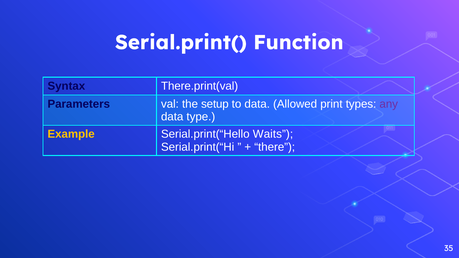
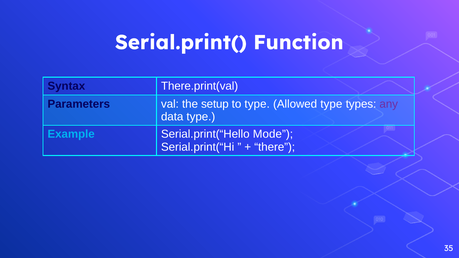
to data: data -> type (257, 104)
Allowed print: print -> type (331, 104)
Example colour: yellow -> light blue (71, 134)
Waits: Waits -> Mode (273, 134)
